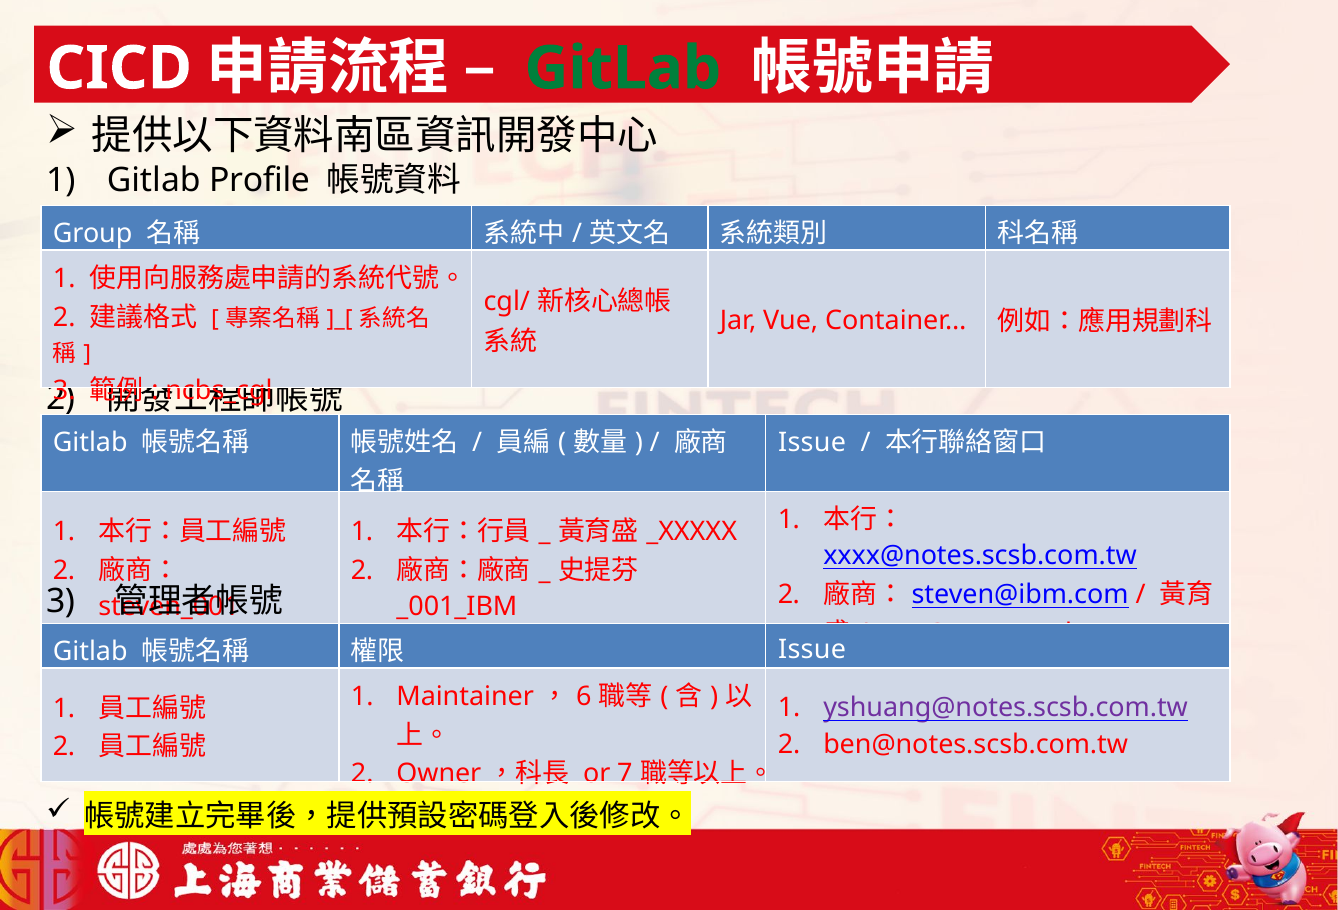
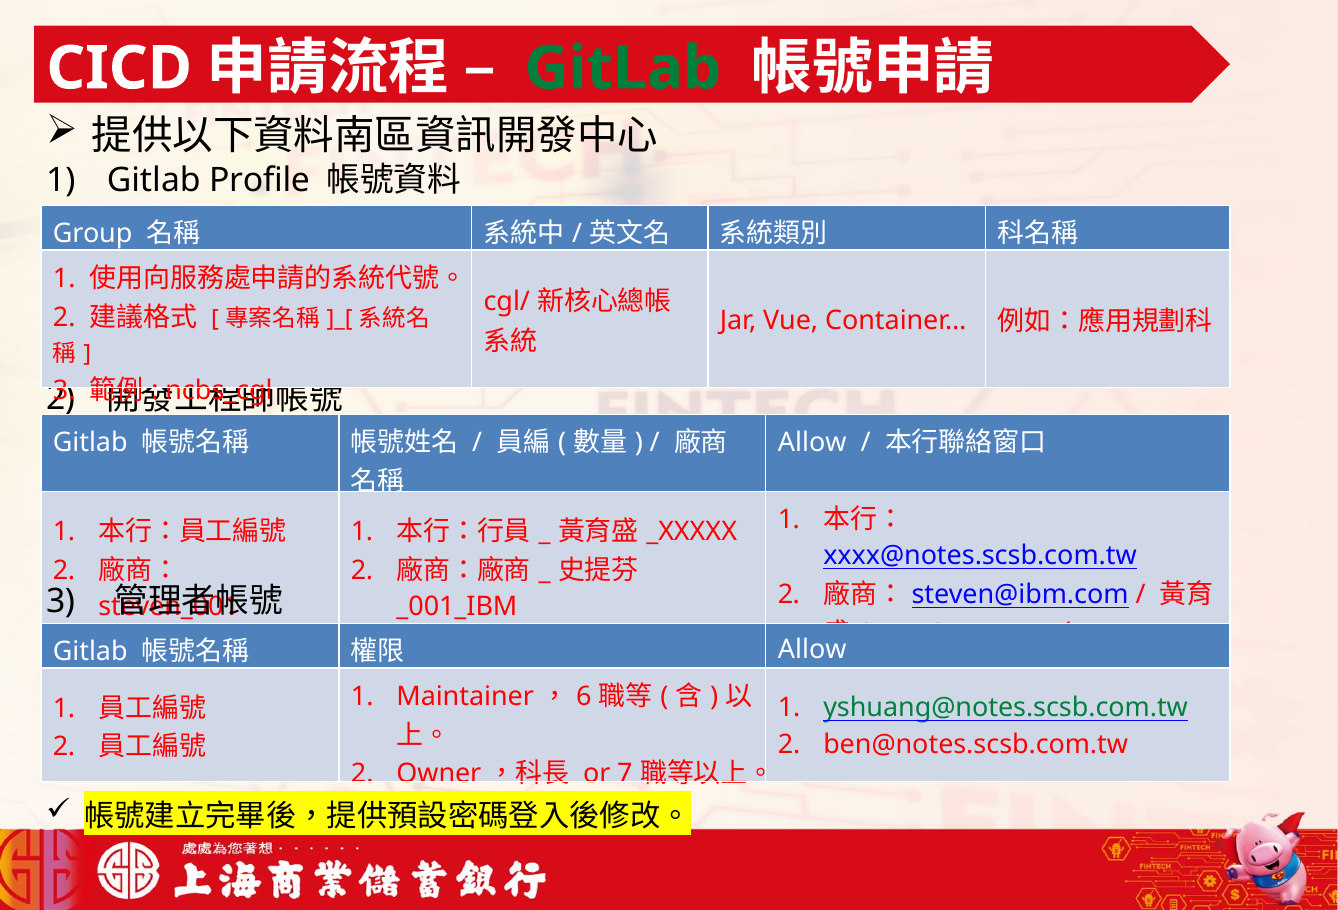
Issue: Issue -> Allow (812, 443)
Issue: Issue -> Allow (812, 649)
yshuang@notes.scsb.com.tw colour: purple -> green (1006, 708)
